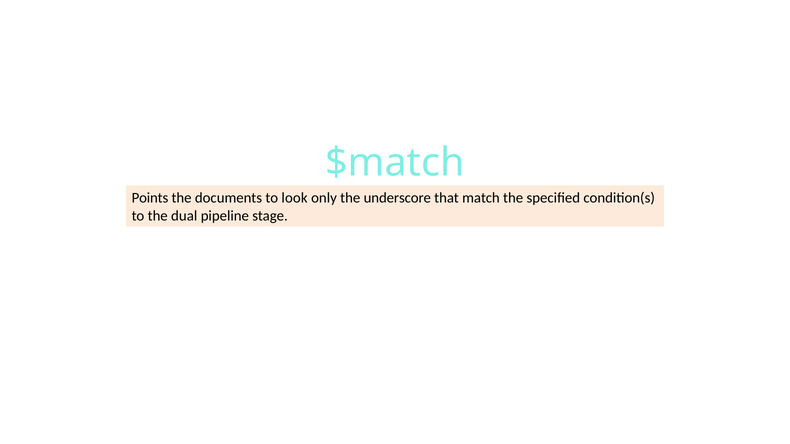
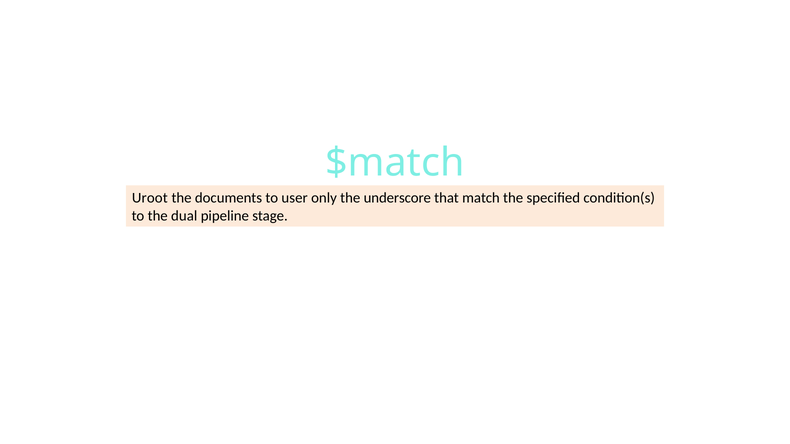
Points: Points -> Uroot (150, 198)
look: look -> user (295, 198)
